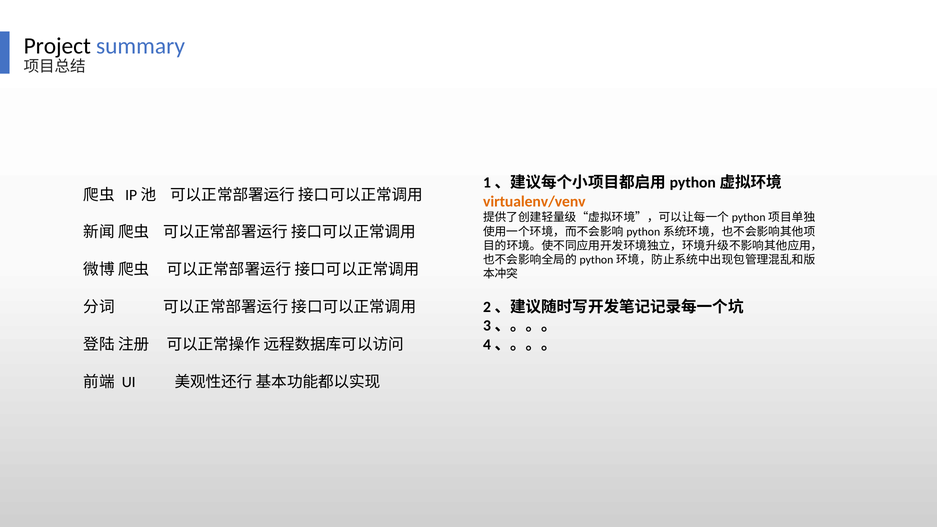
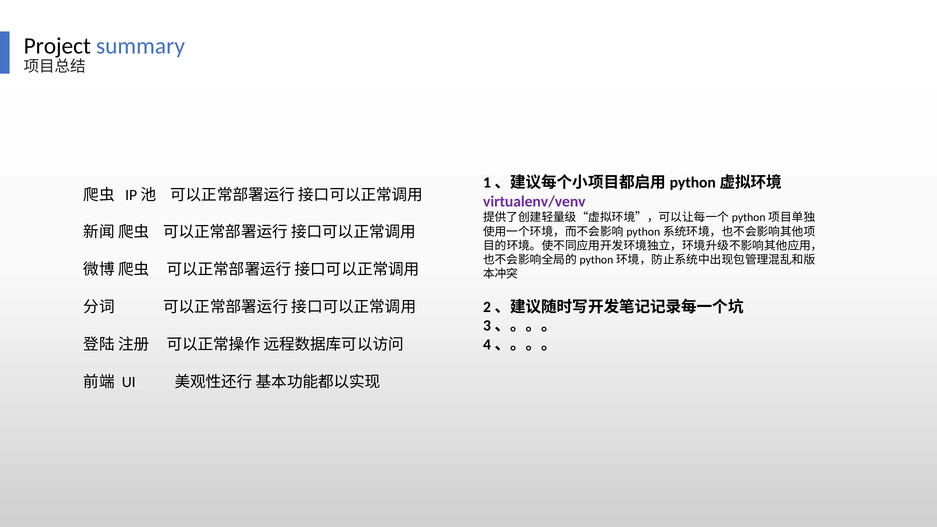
virtualenv/venv colour: orange -> purple (534, 202)
